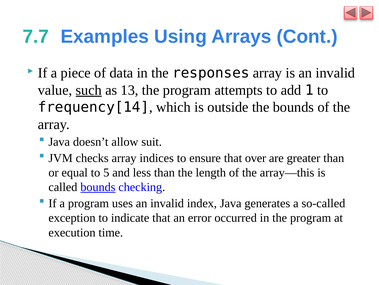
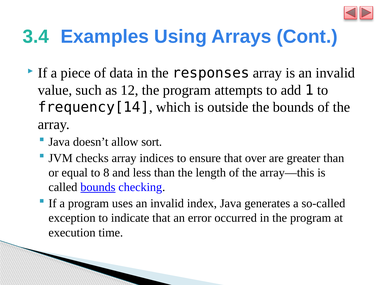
7.7: 7.7 -> 3.4 (36, 36)
such underline: present -> none (89, 90)
13: 13 -> 12 (130, 90)
suit: suit -> sort (152, 141)
5: 5 -> 8 (106, 172)
